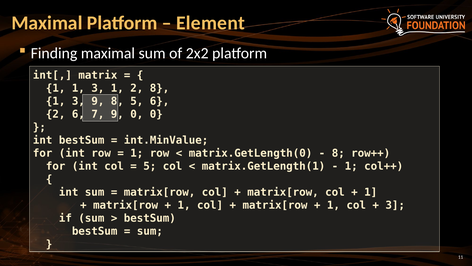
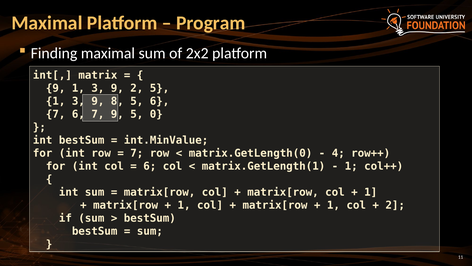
Element: Element -> Program (211, 23)
1: 1 -> 9 (56, 88)
1: 1 -> 9 (117, 88)
2 8: 8 -> 5 (160, 88)
2: 2 -> 7 (56, 114)
0: 0 -> 5 (137, 114)
1: 1 -> 7 (137, 153)
8: 8 -> 4 (338, 153)
5: 5 -> 6 (150, 166)
3: 3 -> 2 (395, 205)
